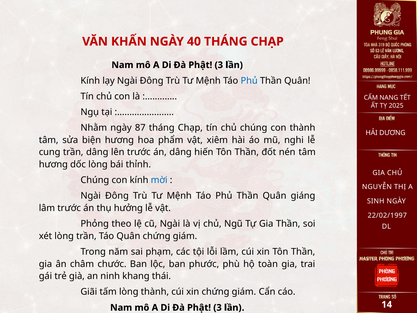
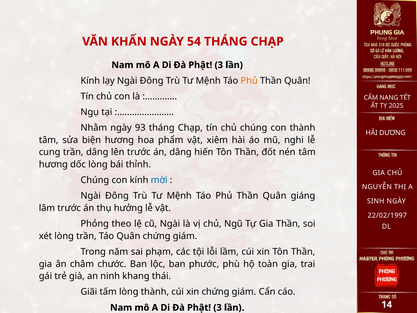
40: 40 -> 54 (194, 41)
Phủ colour: blue -> orange (249, 81)
87: 87 -> 93 (140, 128)
